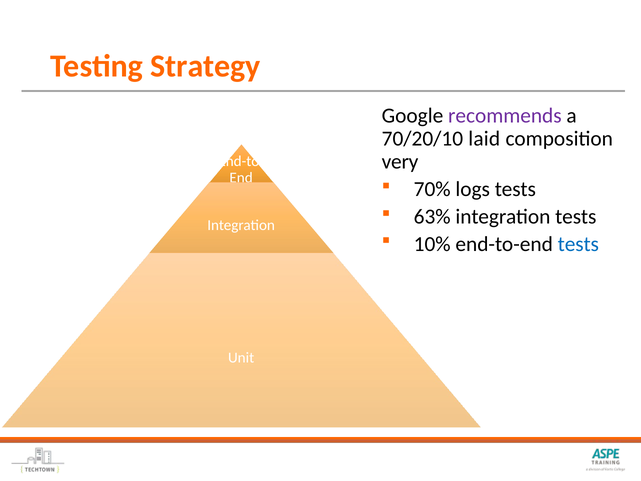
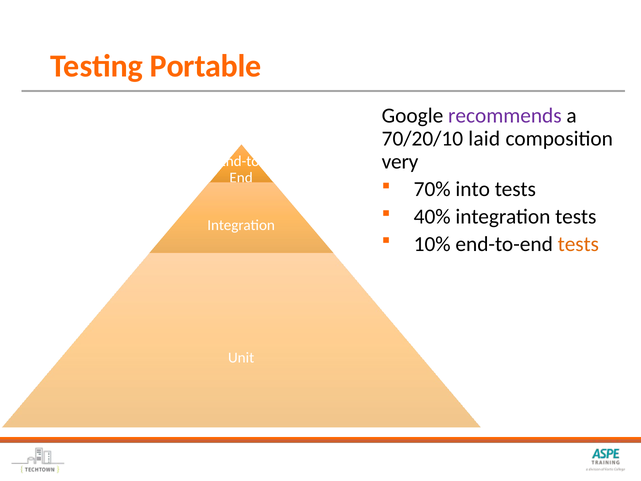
Strategy: Strategy -> Portable (206, 66)
logs: logs -> into (473, 189)
63%: 63% -> 40% (432, 217)
tests colour: blue -> orange (578, 244)
